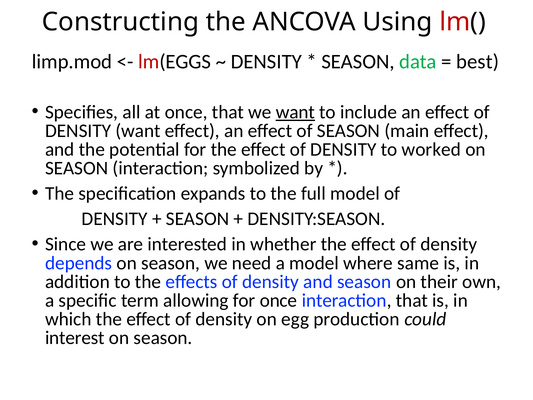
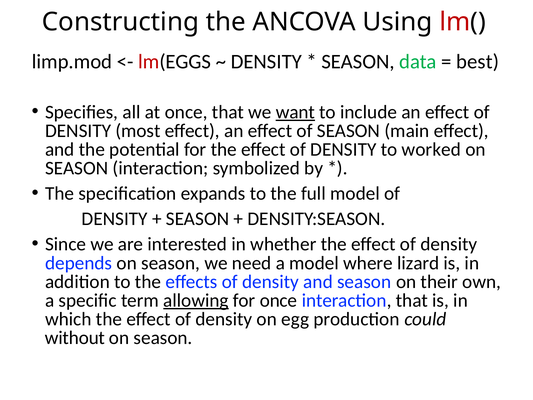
DENSITY want: want -> most (138, 131)
same: same -> lizard (418, 263)
allowing underline: none -> present (196, 300)
interest: interest -> without (75, 338)
